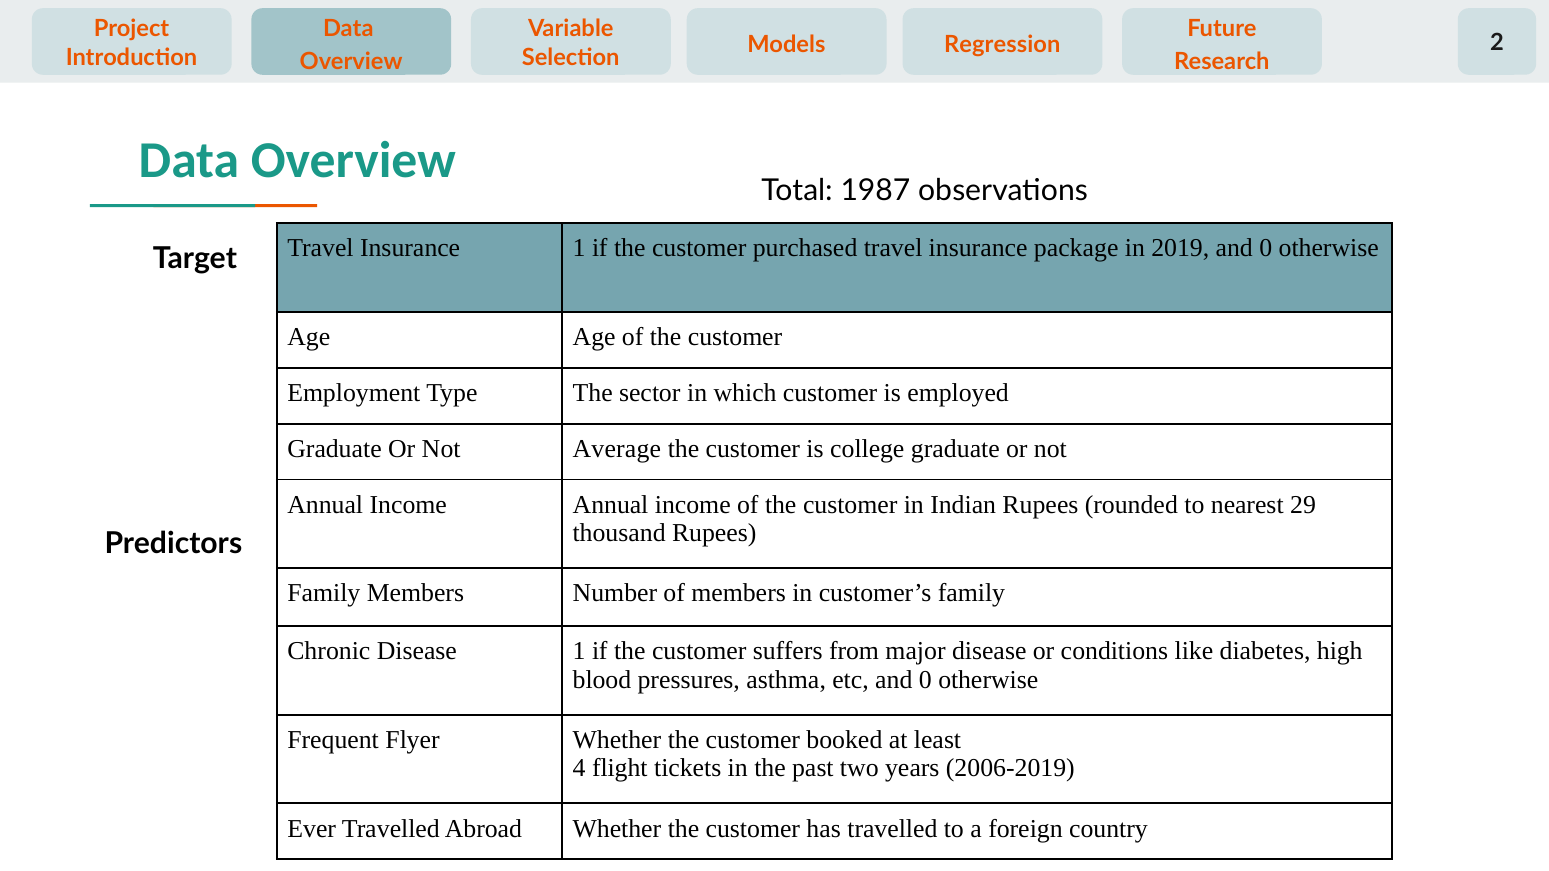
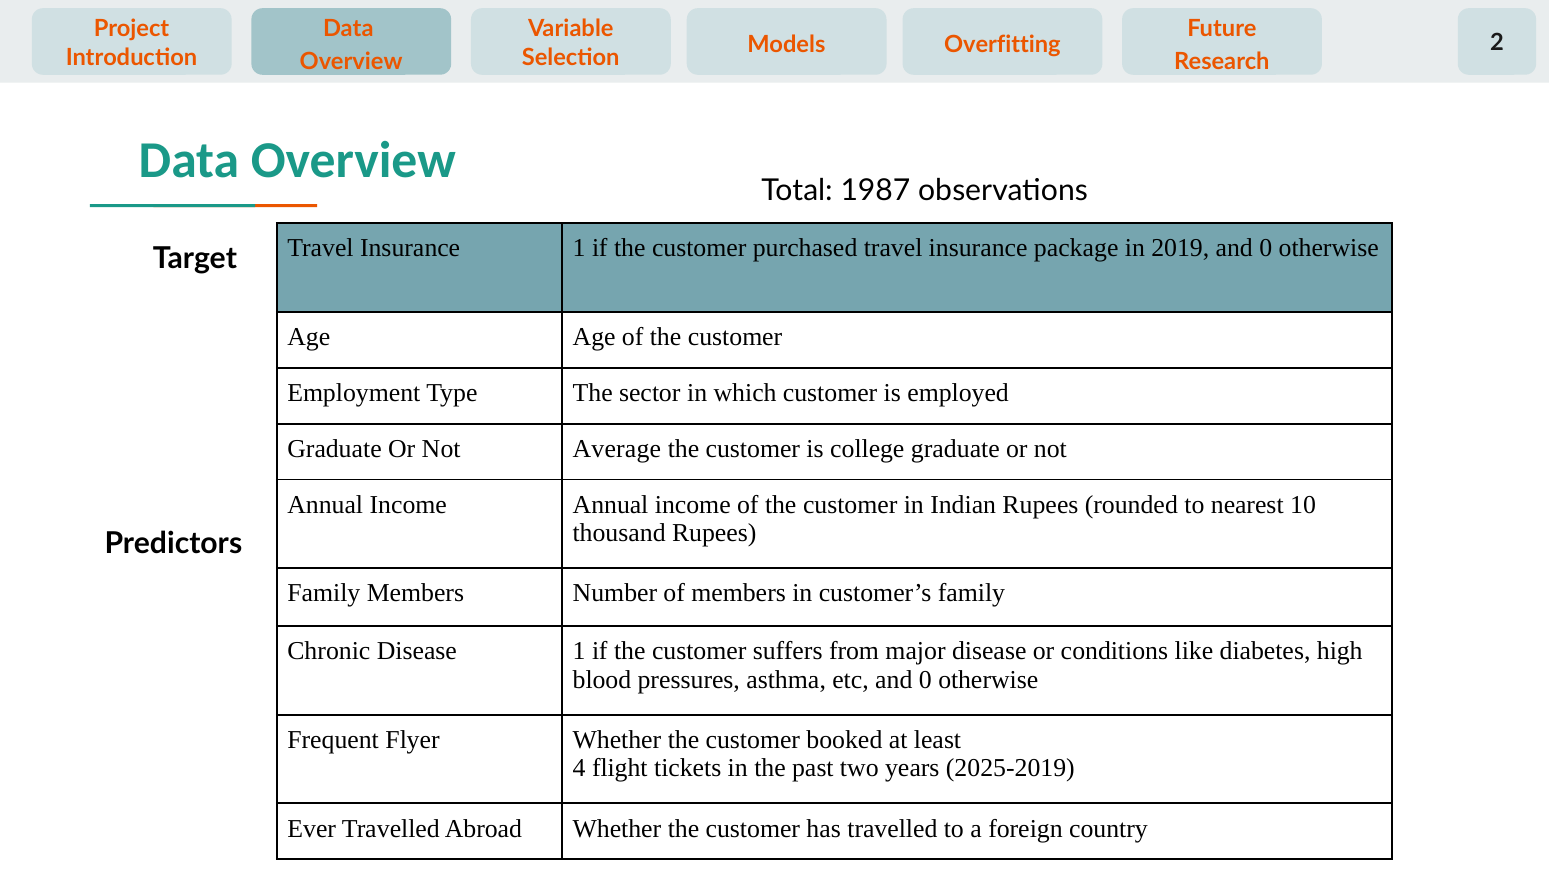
Regression: Regression -> Overfitting (1002, 45)
29: 29 -> 10 (1303, 505)
2006-2019: 2006-2019 -> 2025-2019 (1010, 769)
